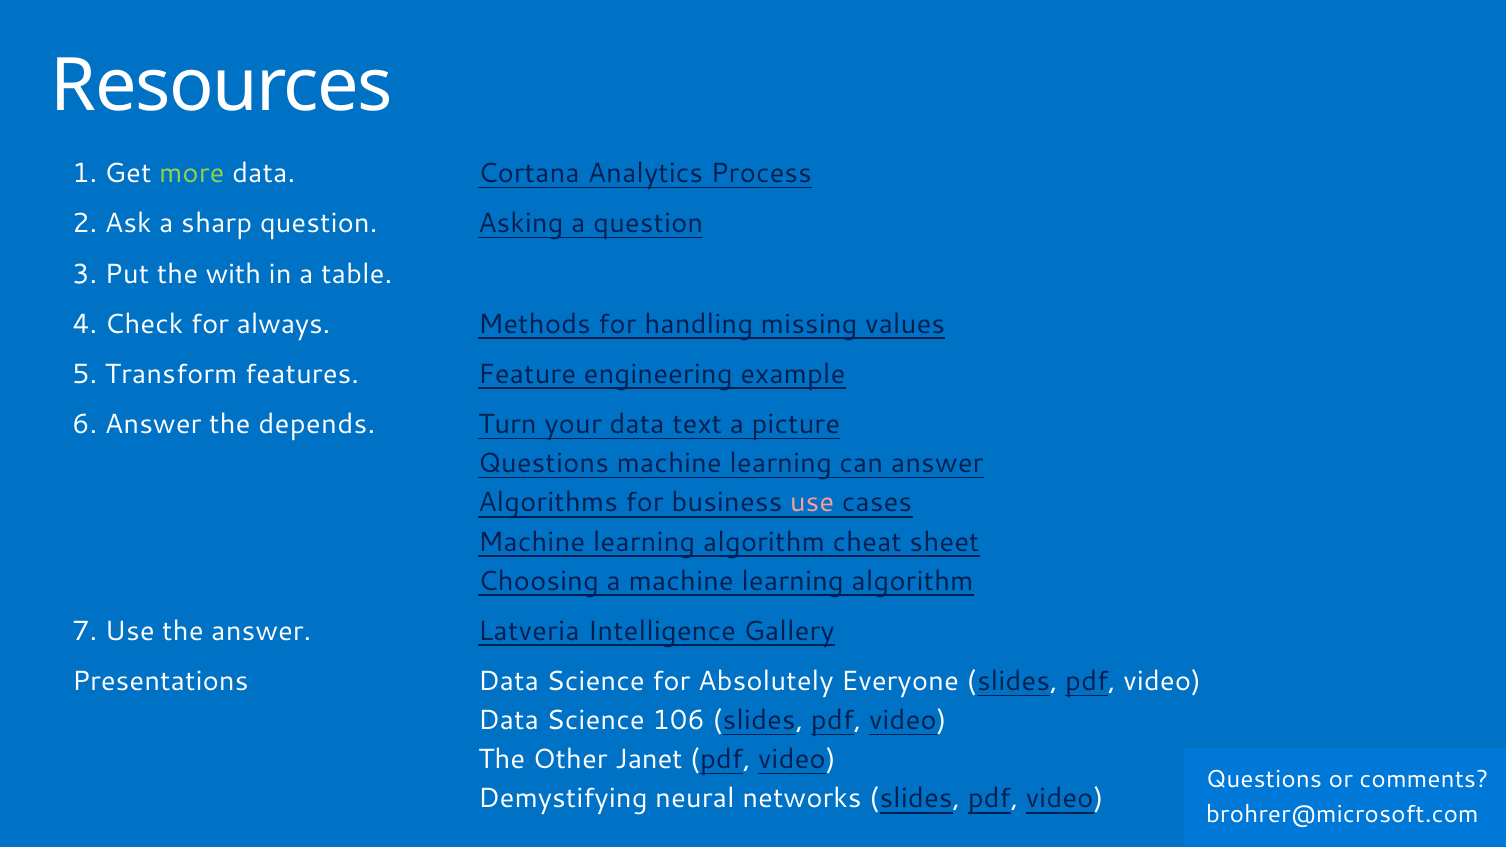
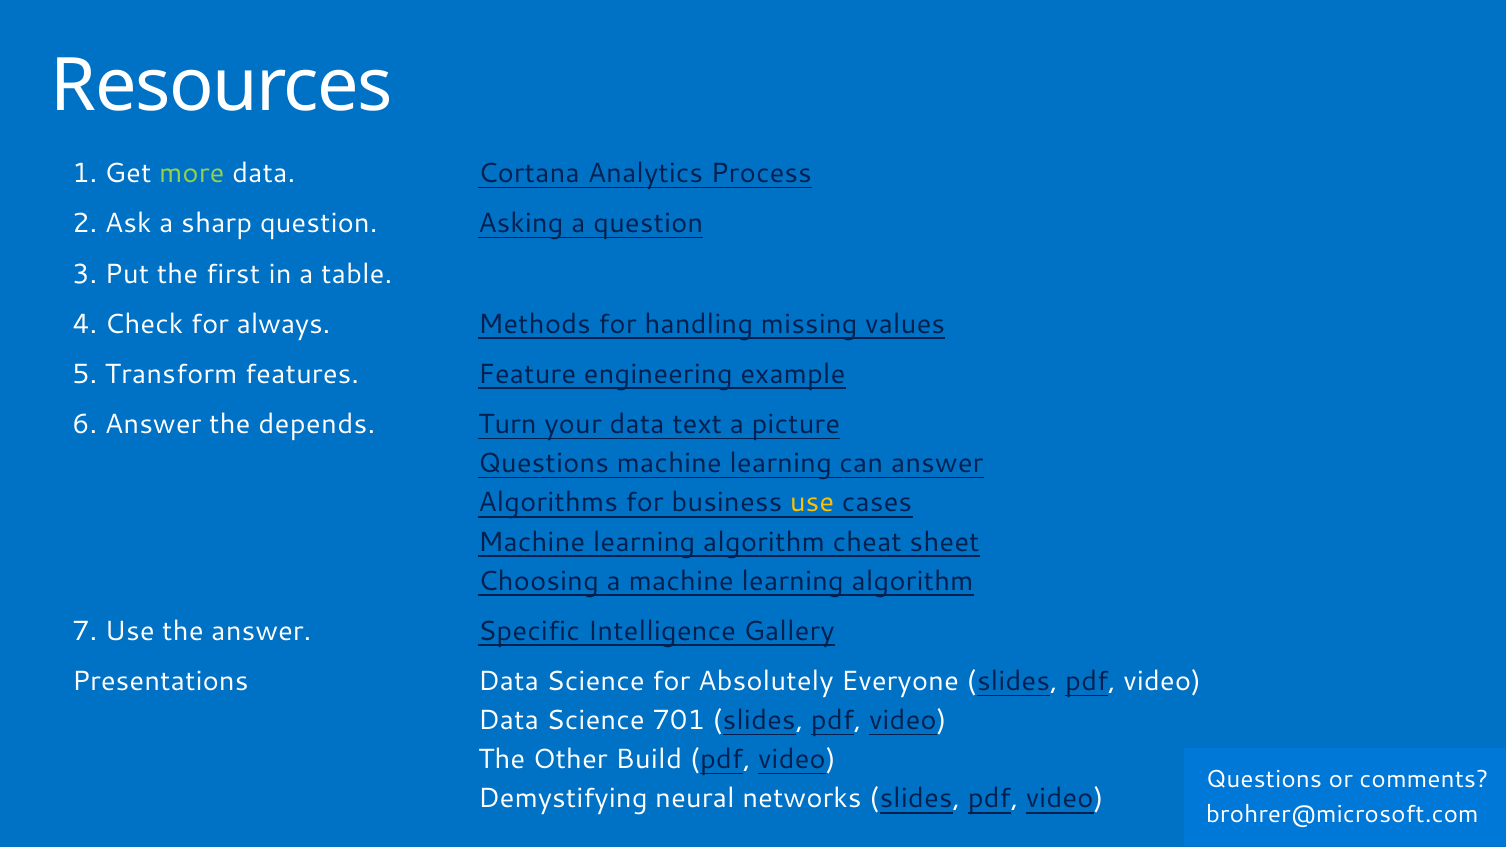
with: with -> first (233, 274)
use colour: pink -> yellow (812, 503)
Latveria: Latveria -> Specific (529, 631)
106: 106 -> 701 (679, 721)
Janet: Janet -> Build (649, 760)
